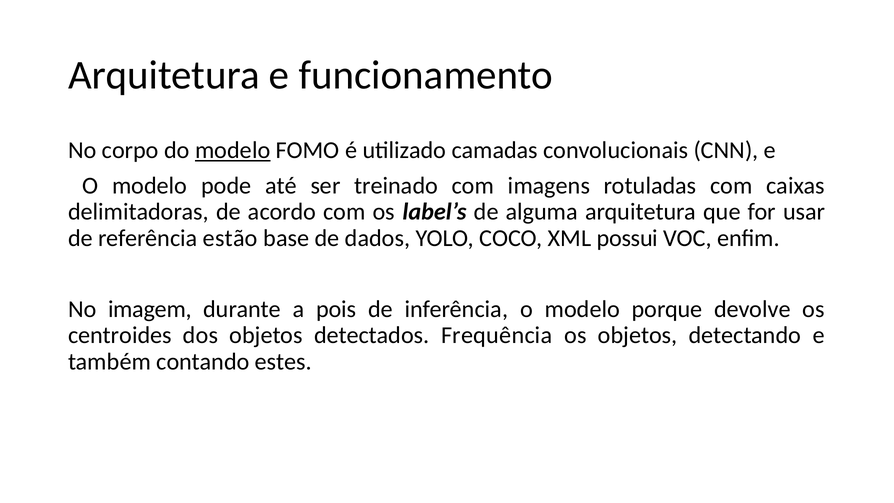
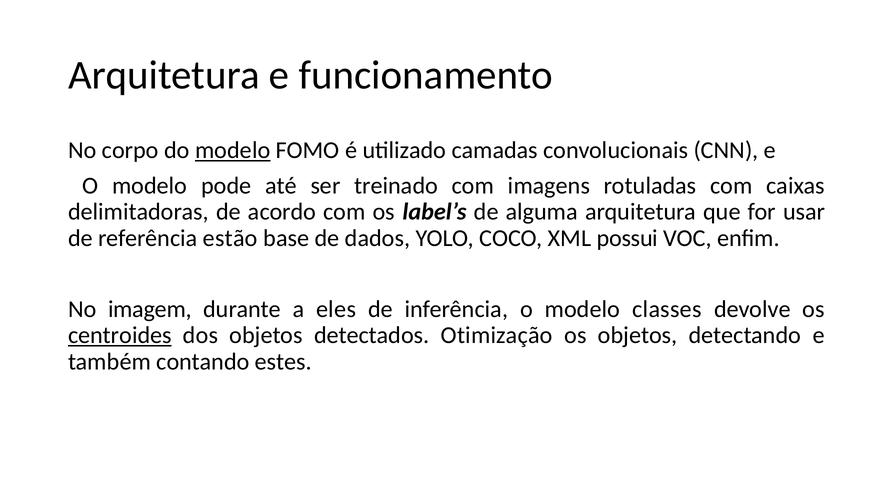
pois: pois -> eles (336, 309)
porque: porque -> classes (667, 309)
centroides underline: none -> present (120, 335)
Frequência: Frequência -> Otimização (497, 335)
